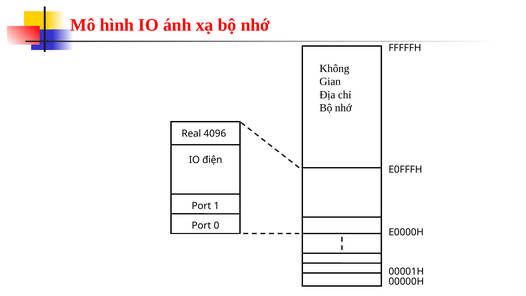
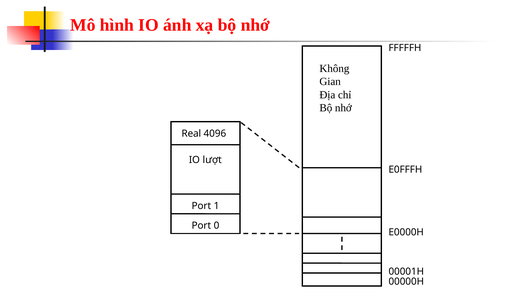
điện: điện -> lượt (212, 160)
